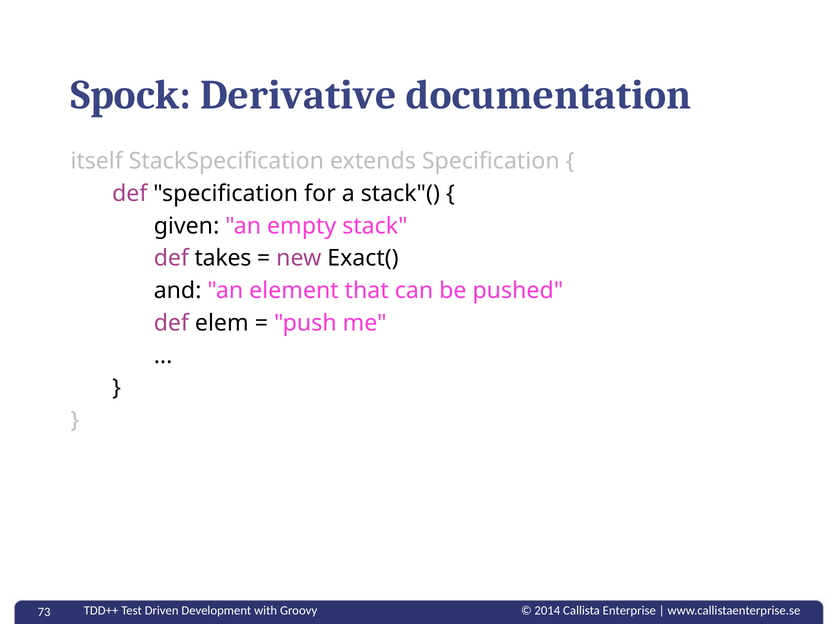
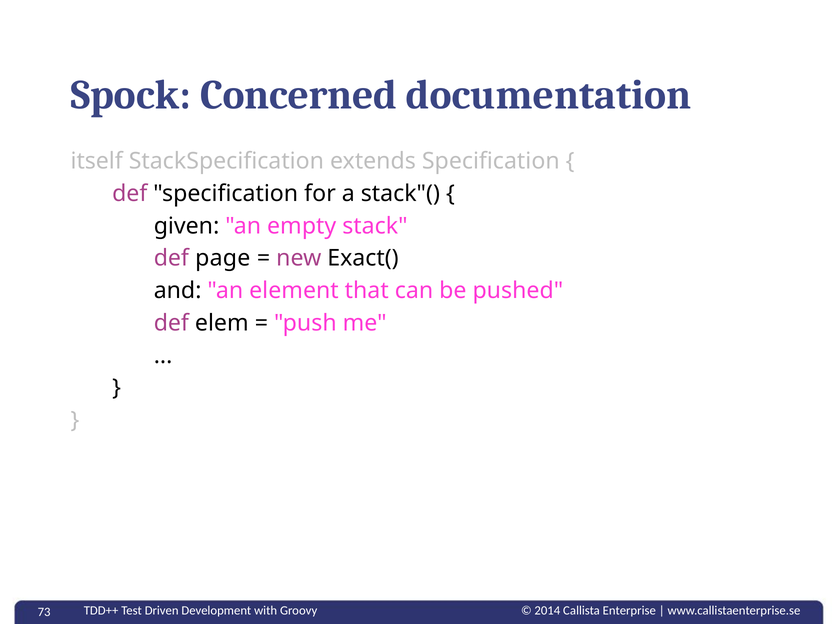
Derivative: Derivative -> Concerned (299, 95)
takes: takes -> page (223, 258)
